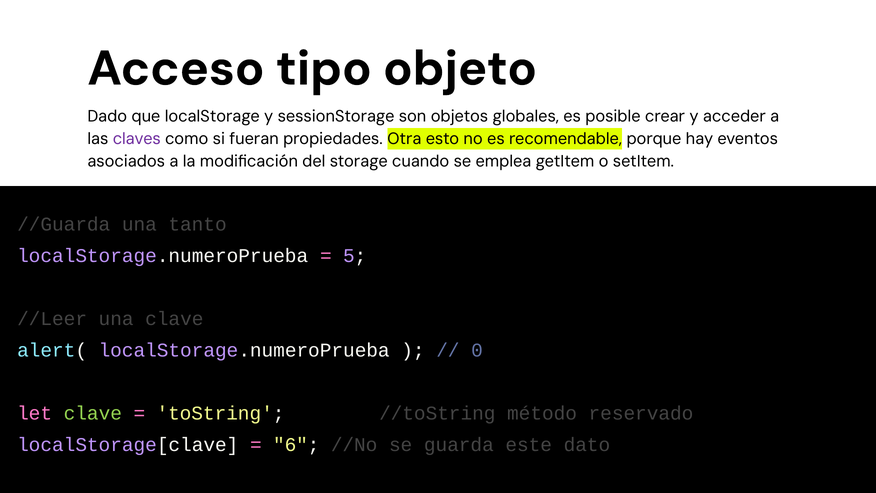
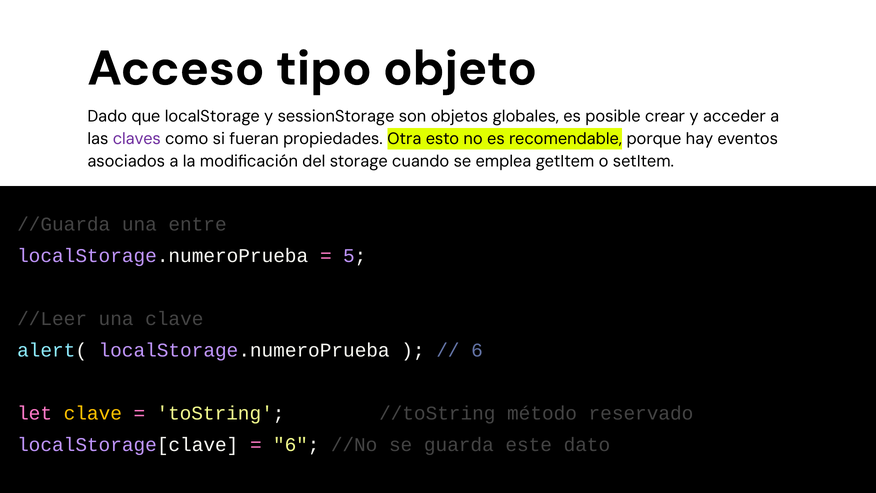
tanto: tanto -> entre (198, 224)
0: 0 -> 6 (477, 350)
clave colour: light green -> yellow (93, 413)
